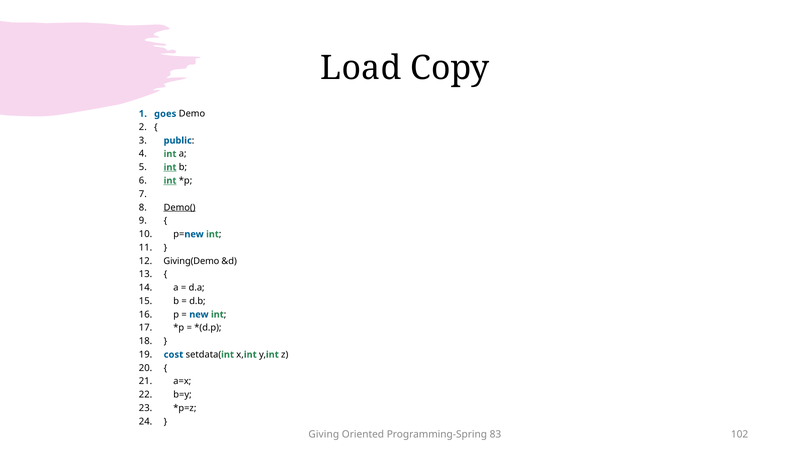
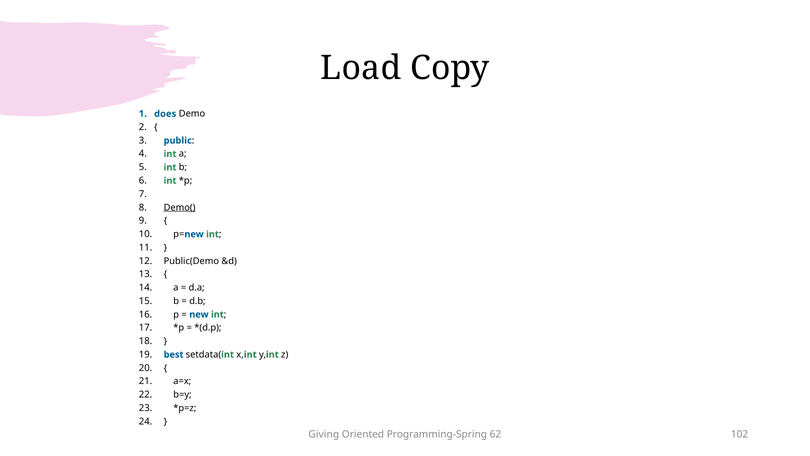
goes: goes -> does (165, 114)
int underline: present -> none (170, 167)
int underline: present -> none (170, 181)
Giving(Demo: Giving(Demo -> Public(Demo (191, 261)
cost: cost -> best (174, 354)
83: 83 -> 62 (495, 434)
